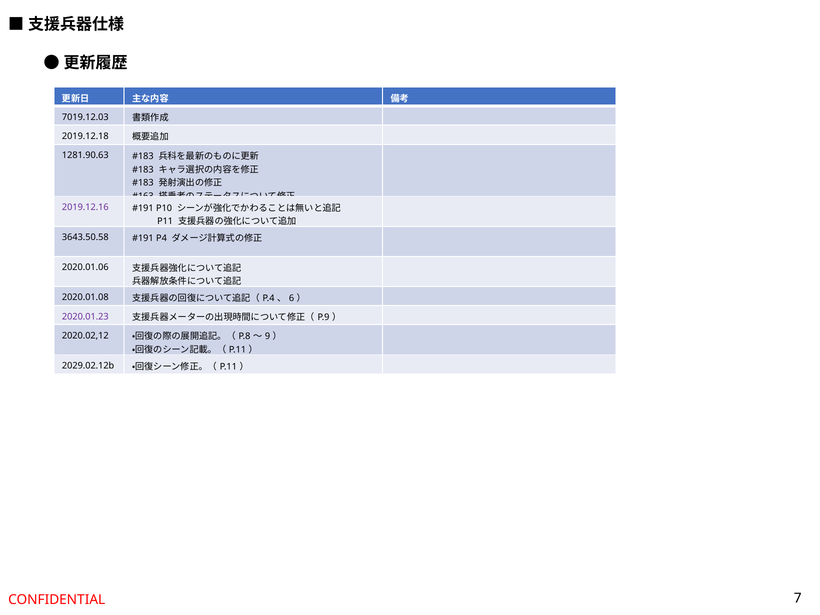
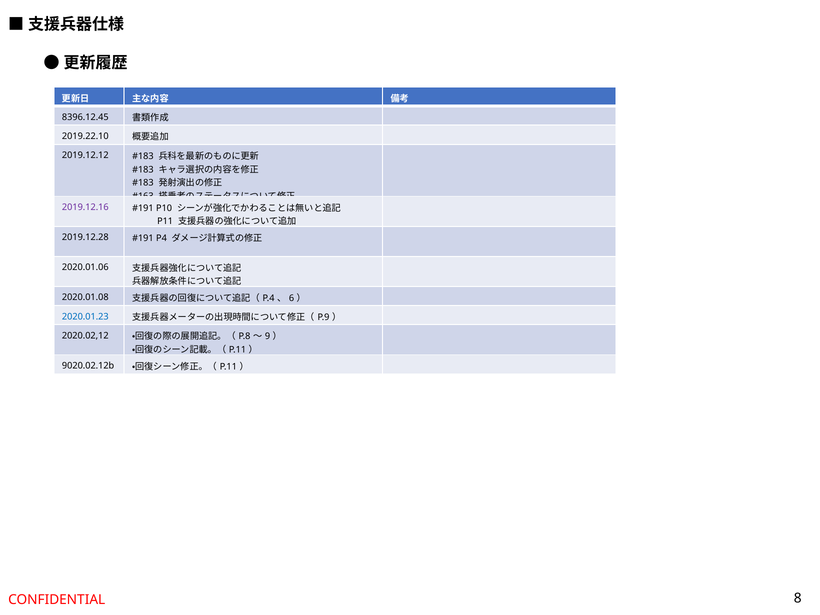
7019.12.03: 7019.12.03 -> 8396.12.45 (85, 117)
2019.12.18: 2019.12.18 -> 2019.22.10 (85, 136)
1281.90.63: 1281.90.63 -> 2019.12.12 (85, 155)
3643.50.58: 3643.50.58 -> 2019.12.28 (85, 237)
2020.01.23 colour: purple -> blue (85, 317)
2029.02.12b: 2029.02.12b -> 9020.02.12b (88, 366)
7: 7 -> 8 (798, 598)
